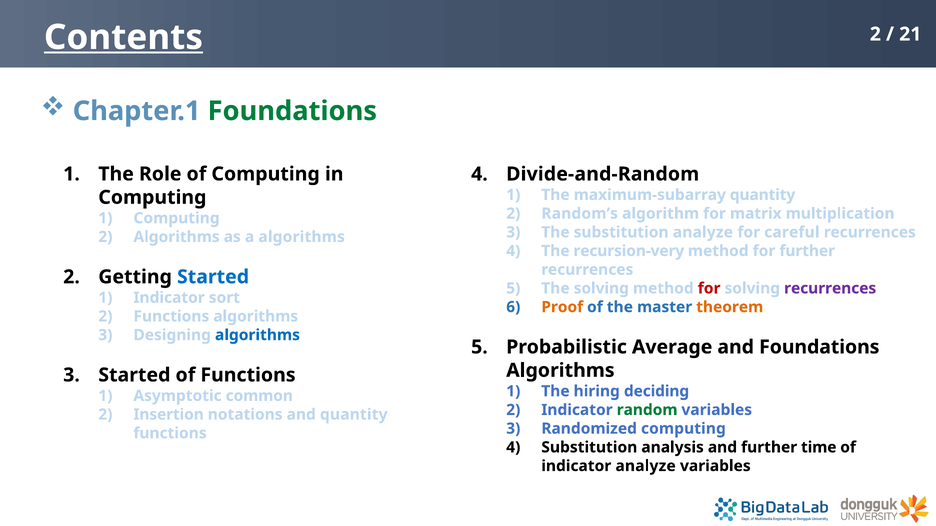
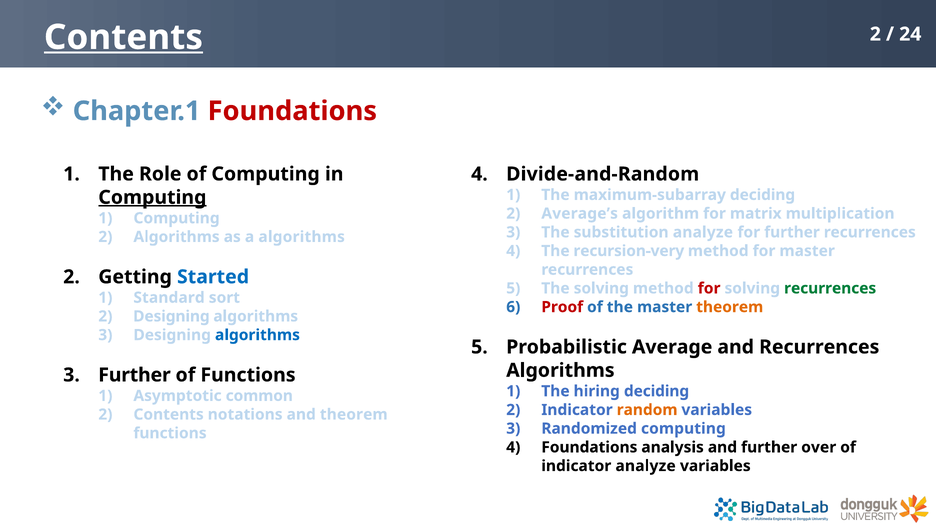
21: 21 -> 24 (910, 34)
Foundations colour: green -> red (292, 111)
maximum-subarray quantity: quantity -> deciding (763, 195)
Computing underline: none -> present (152, 198)
Random’s: Random’s -> Average’s (580, 214)
for careful: careful -> further (792, 232)
for further: further -> master (807, 251)
recurrences colour: purple -> green (830, 289)
Indicator: Indicator -> Standard (169, 298)
Proof colour: orange -> red (562, 307)
2 Functions: Functions -> Designing (171, 317)
and Foundations: Foundations -> Recurrences (819, 347)
Started: Started -> Further (134, 375)
random colour: green -> orange (647, 410)
2 Insertion: Insertion -> Contents (169, 415)
and quantity: quantity -> theorem (354, 415)
Substitution: Substitution -> Foundations (589, 448)
time: time -> over (819, 448)
